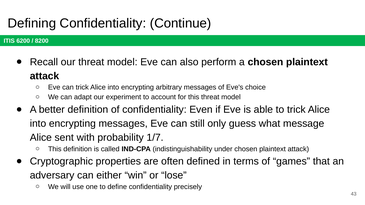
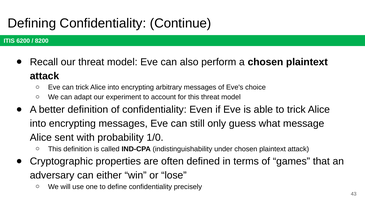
1/7: 1/7 -> 1/0 (155, 138)
